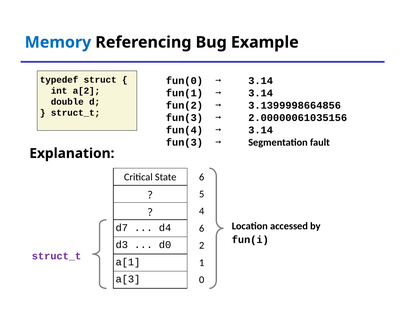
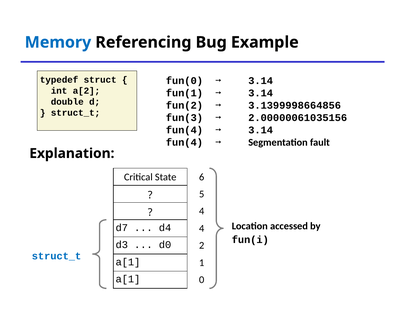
fun(3: fun(3 -> fun(4 (184, 143)
d4 6: 6 -> 4 (202, 228)
struct_t colour: purple -> blue (57, 256)
a[3: a[3 -> a[1 (128, 279)
